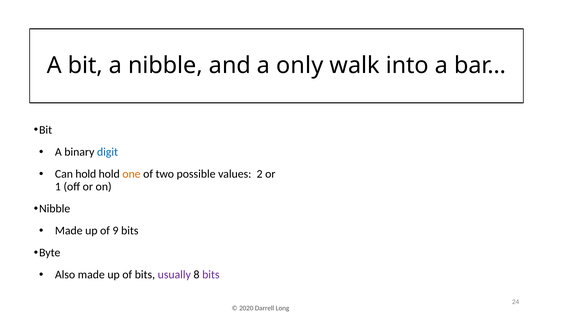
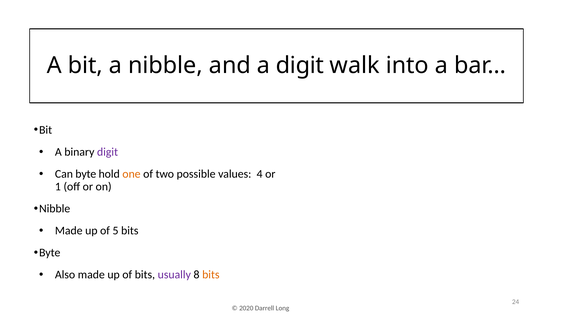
a only: only -> digit (300, 66)
digit colour: blue -> purple (108, 152)
Can hold: hold -> byte (86, 174)
2: 2 -> 4 (260, 174)
9: 9 -> 5 (116, 231)
bits colour: purple -> orange (211, 275)
